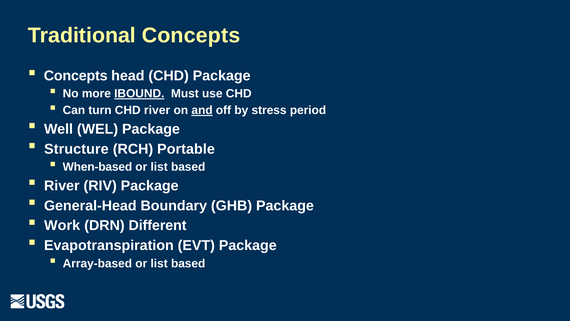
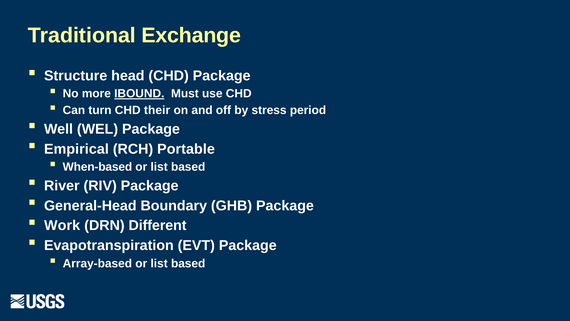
Traditional Concepts: Concepts -> Exchange (191, 35)
Concepts: Concepts -> Structure (76, 76)
CHD river: river -> their (157, 110)
and underline: present -> none (202, 110)
Structure: Structure -> Empirical (76, 149)
